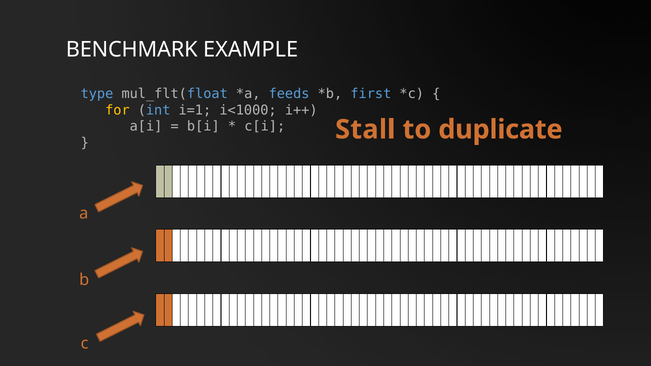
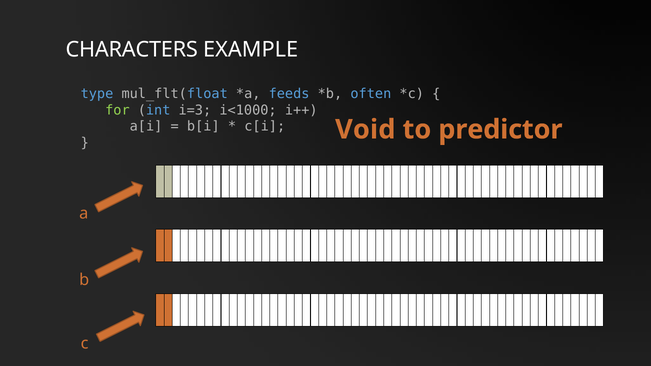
BENCHMARK: BENCHMARK -> CHARACTERS (132, 50)
first: first -> often (371, 94)
for colour: yellow -> light green (117, 110)
i=1: i=1 -> i=3 (195, 110)
Stall: Stall -> Void (365, 130)
duplicate: duplicate -> predictor (500, 130)
